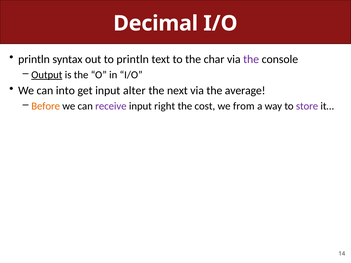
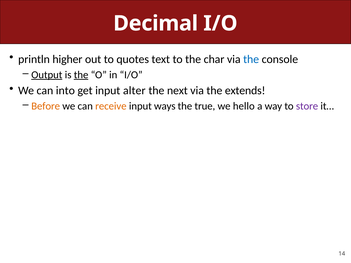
syntax: syntax -> higher (67, 59)
to println: println -> quotes (133, 59)
the colour: purple -> blue (251, 59)
the underline: none -> present (81, 75)
average: average -> extends (245, 91)
receive colour: purple -> orange (111, 106)
right: right -> ways (165, 106)
cost: cost -> true (205, 106)
from: from -> hello (244, 106)
